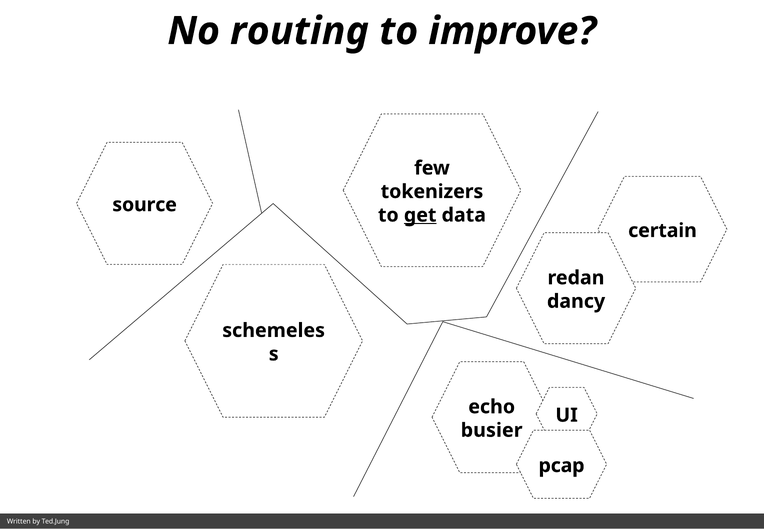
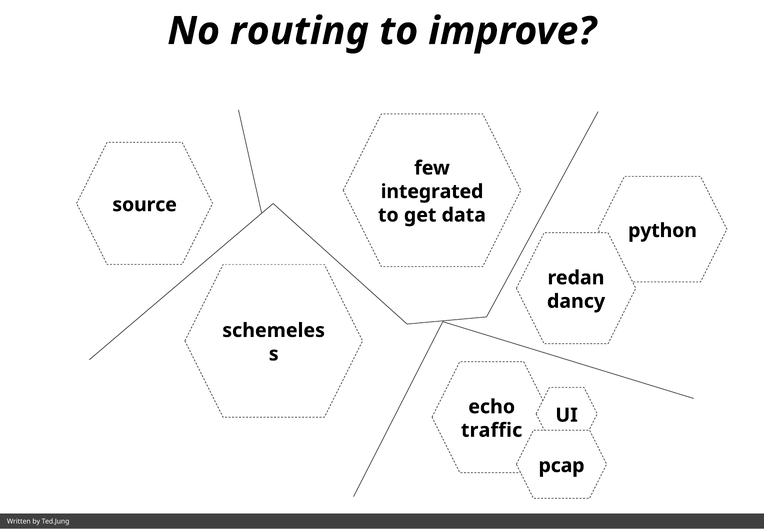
tokenizers: tokenizers -> integrated (432, 192)
get underline: present -> none (420, 215)
certain: certain -> python (663, 231)
busier: busier -> traffic (492, 430)
